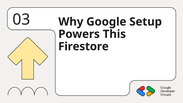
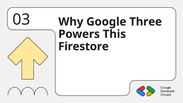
Setup: Setup -> Three (146, 22)
